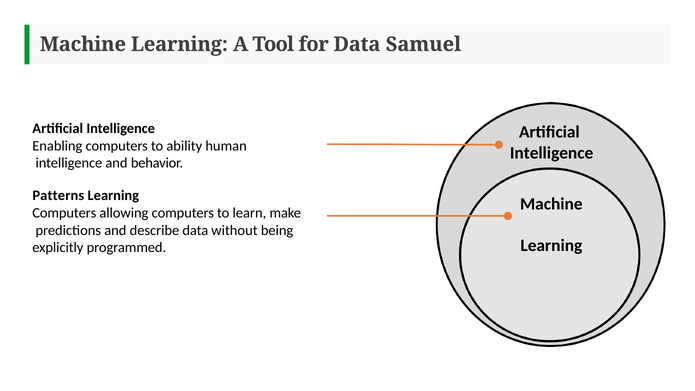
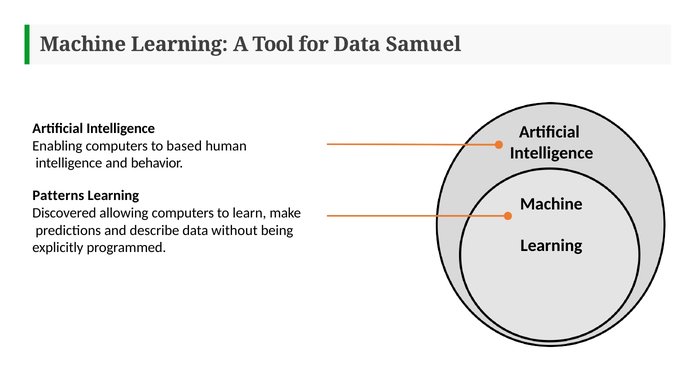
ability: ability -> based (184, 146)
Computers: Computers -> Discovered (64, 213)
